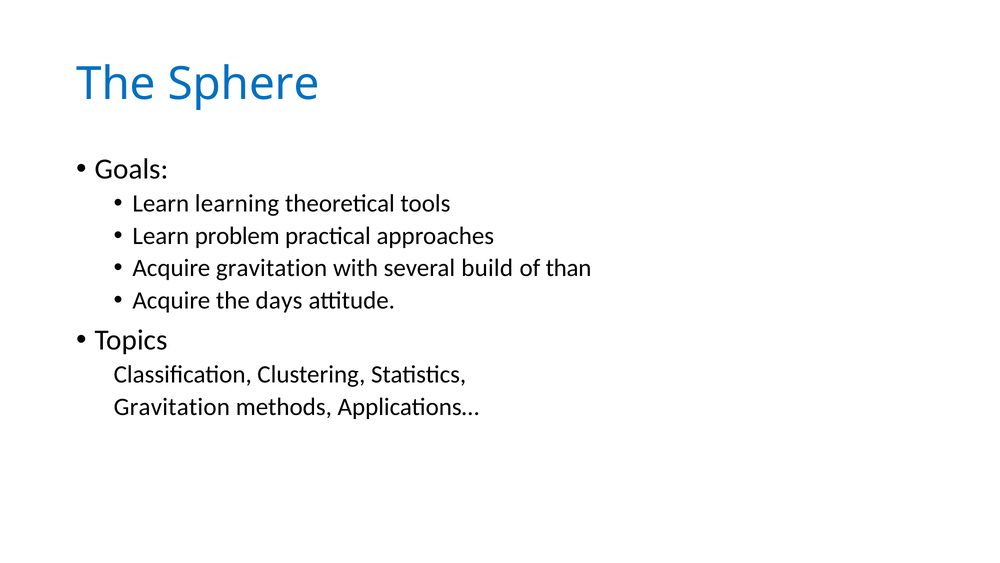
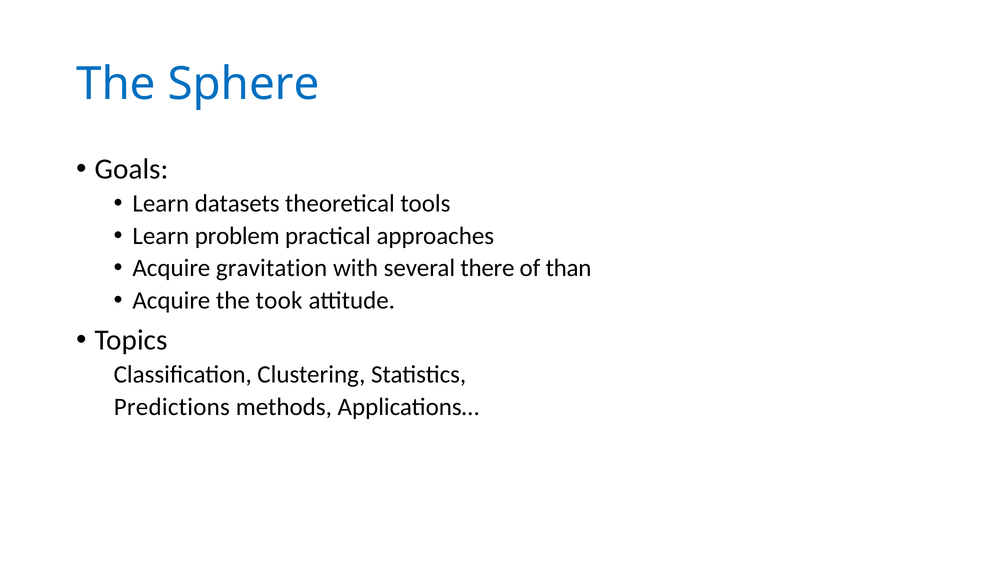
learning: learning -> datasets (237, 204)
build: build -> there (487, 268)
days: days -> took (279, 300)
Gravitation: Gravitation -> Predictions (172, 406)
